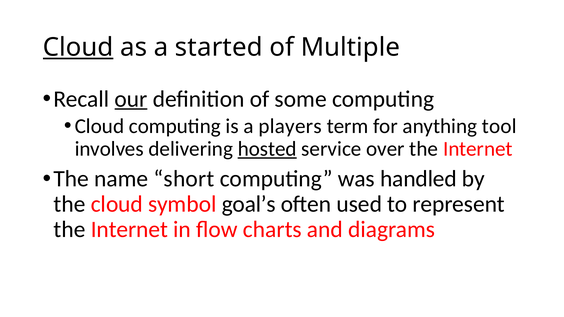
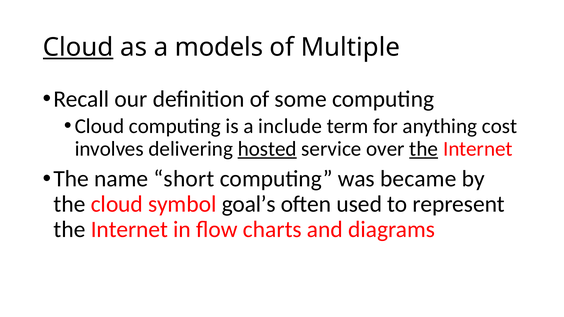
started: started -> models (219, 47)
our underline: present -> none (131, 99)
players: players -> include (290, 126)
tool: tool -> cost (499, 126)
the underline: none -> present (424, 149)
handled: handled -> became (418, 179)
